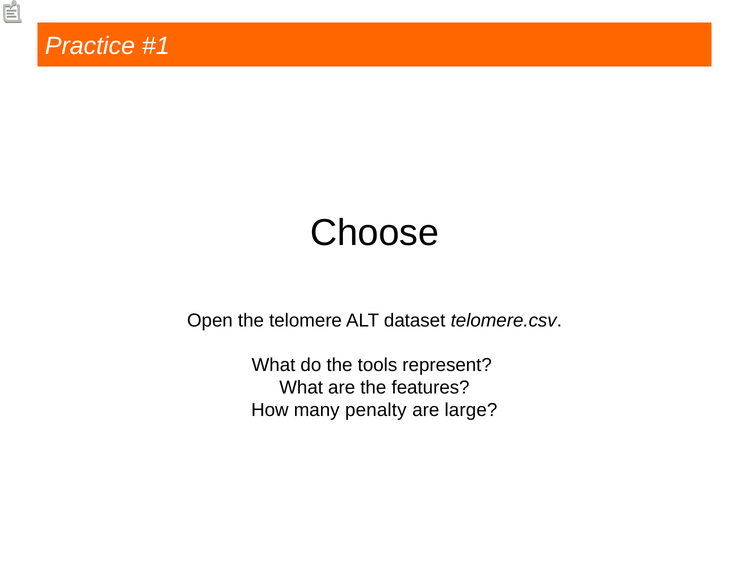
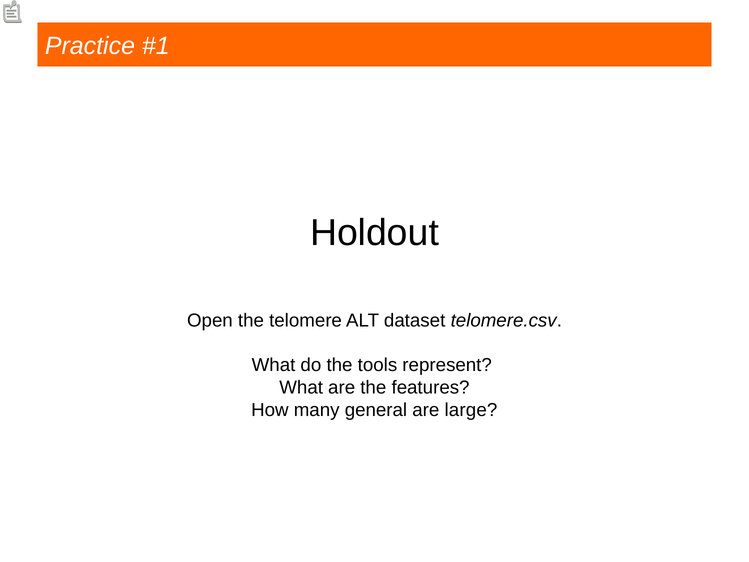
Choose: Choose -> Holdout (374, 233)
penalty: penalty -> general (376, 410)
